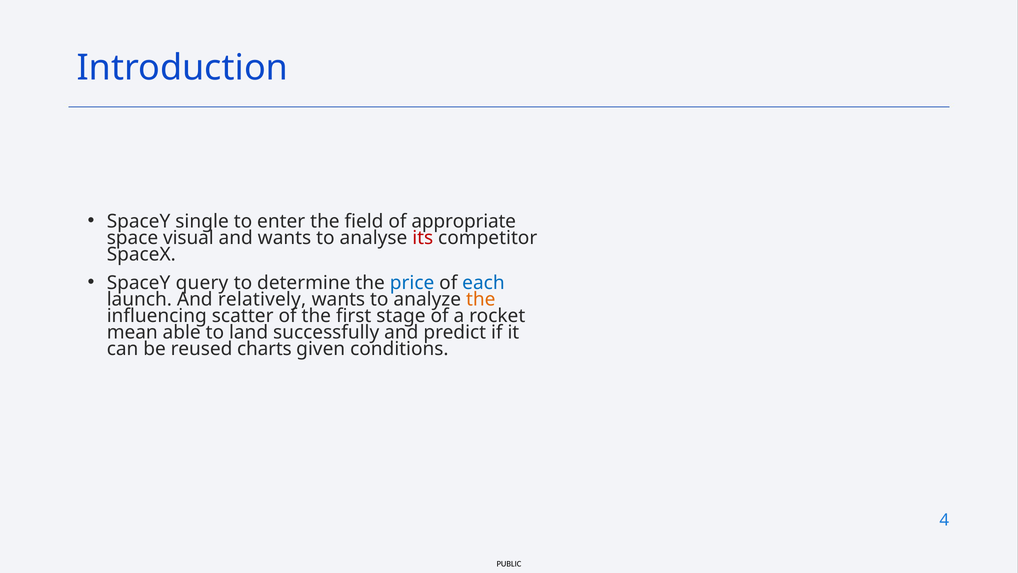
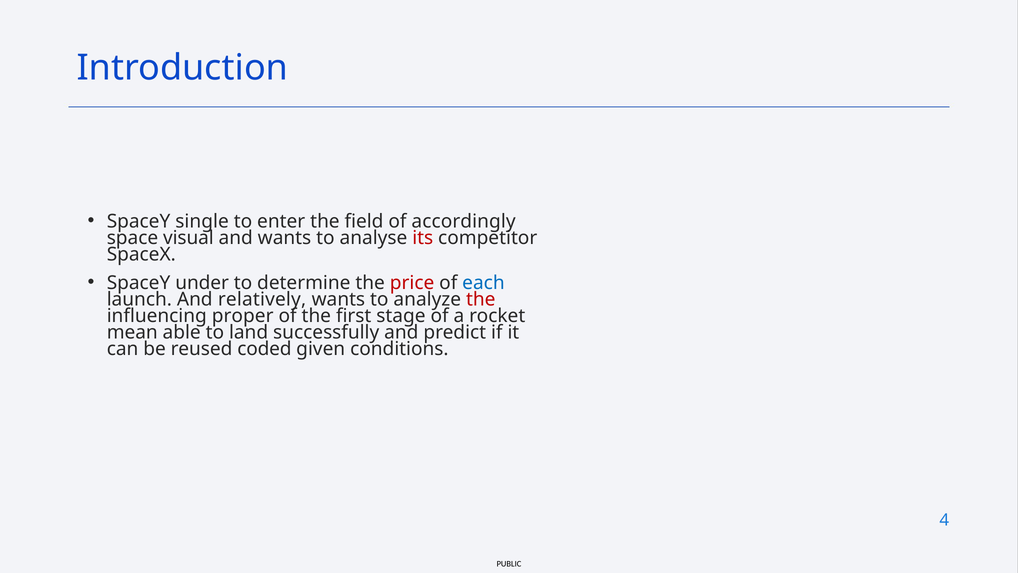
appropriate: appropriate -> accordingly (464, 221)
query: query -> under (202, 283)
price colour: blue -> red (412, 283)
the colour: orange -> red (481, 299)
scatter: scatter -> proper (243, 316)
charts: charts -> coded (264, 349)
